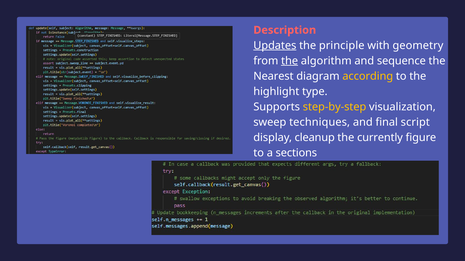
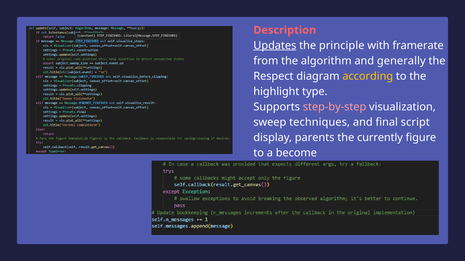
geometry: geometry -> framerate (418, 46)
the underline: present -> none (290, 61)
sequence: sequence -> generally (401, 61)
Nearest: Nearest -> Respect (273, 76)
step-by-step colour: yellow -> pink (335, 107)
cleanup: cleanup -> parents (315, 138)
sections: sections -> become (296, 153)
